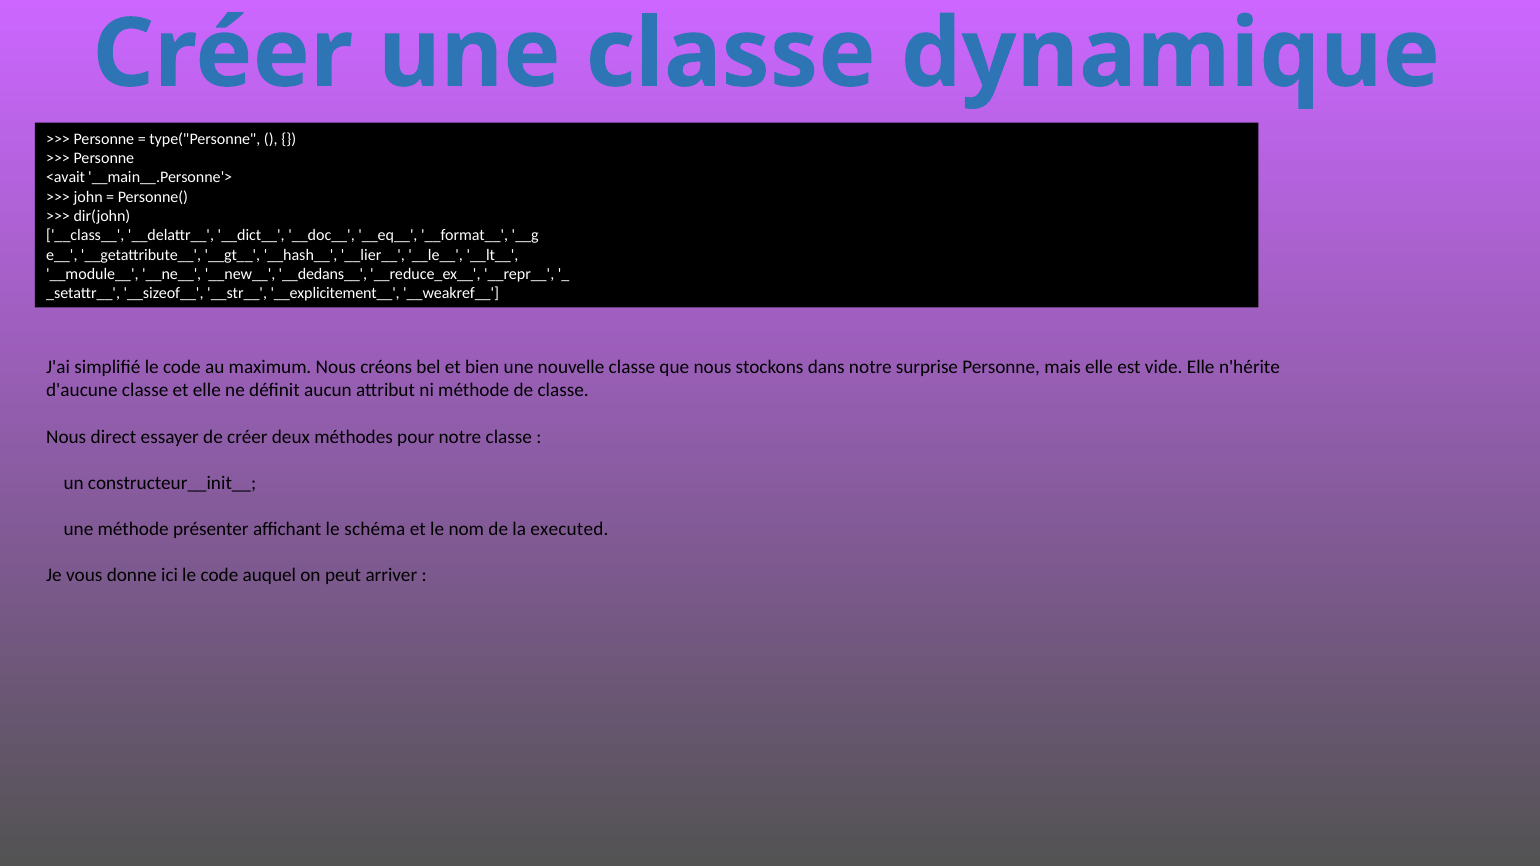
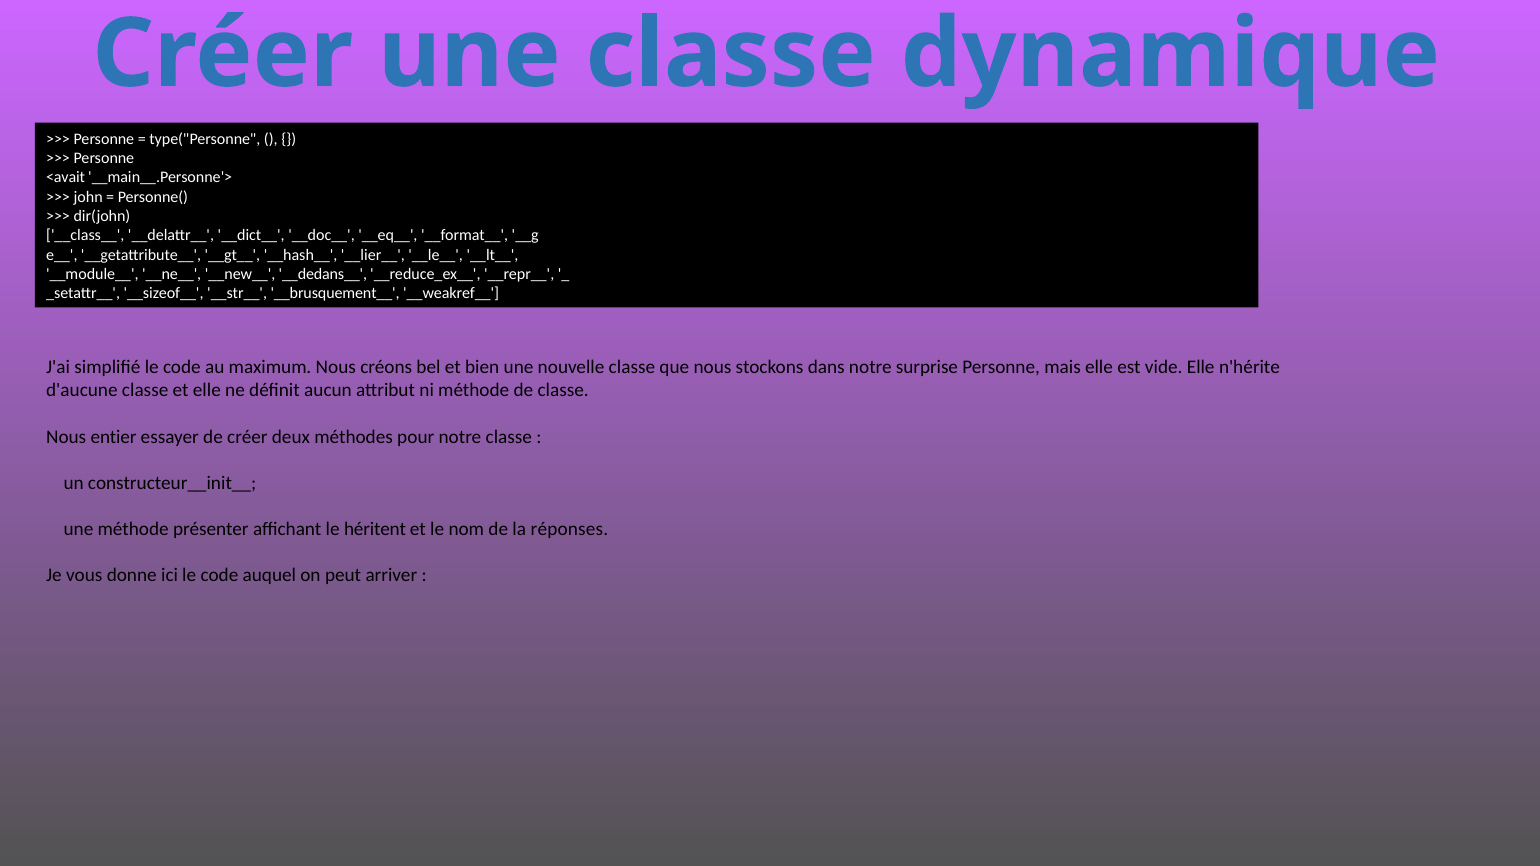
__explicitement__: __explicitement__ -> __brusquement__ (335, 293)
direct: direct -> entier (114, 437)
schéma: schéma -> héritent (375, 529)
executed: executed -> réponses (569, 529)
